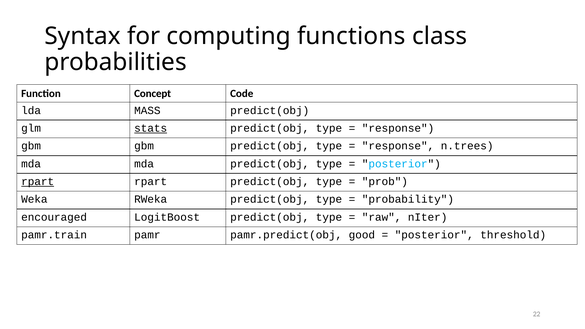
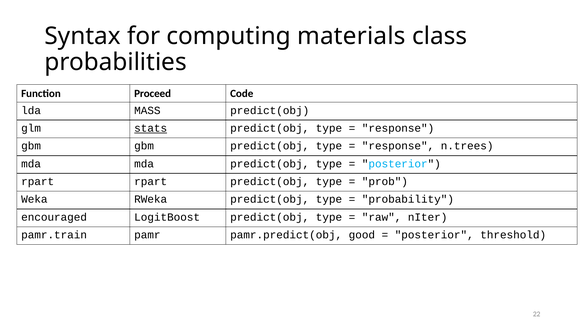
functions: functions -> materials (351, 36)
Concept: Concept -> Proceed (153, 93)
rpart underline: present -> none (38, 182)
